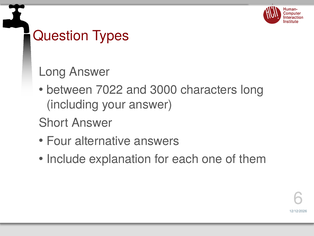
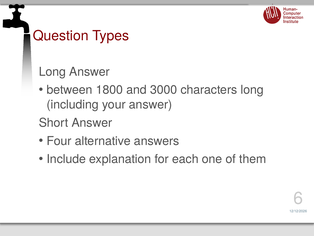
7022: 7022 -> 1800 (109, 90)
